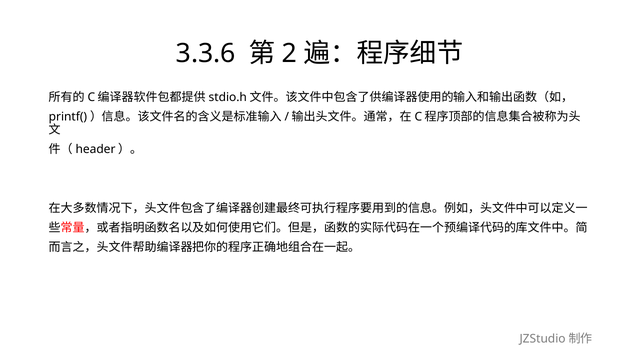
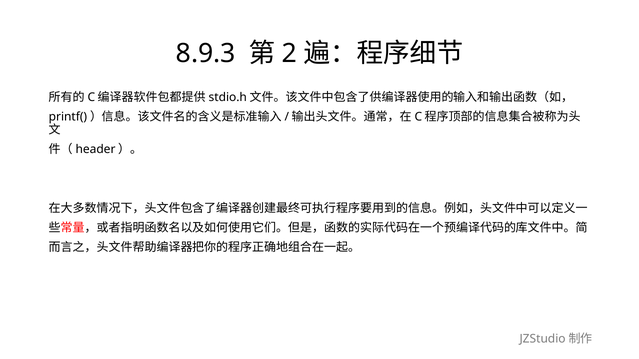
3.3.6: 3.3.6 -> 8.9.3 (206, 54)
